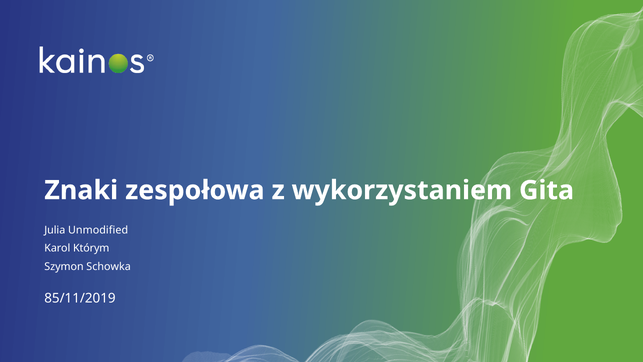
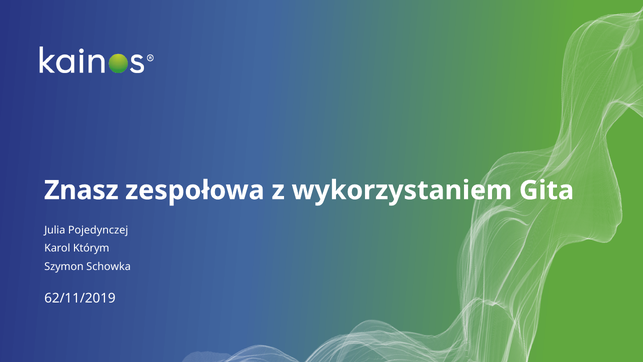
Znaki: Znaki -> Znasz (81, 190)
Unmodified: Unmodified -> Pojedynczej (98, 230)
85/11/2019: 85/11/2019 -> 62/11/2019 (80, 298)
